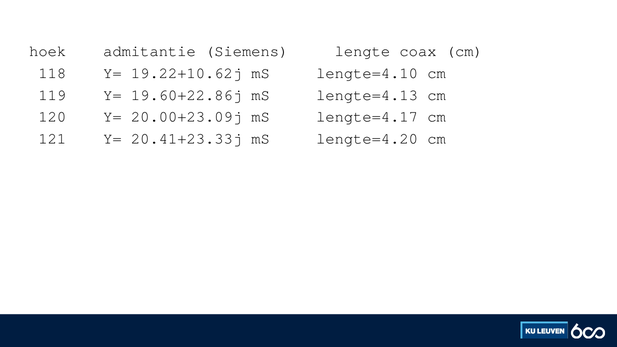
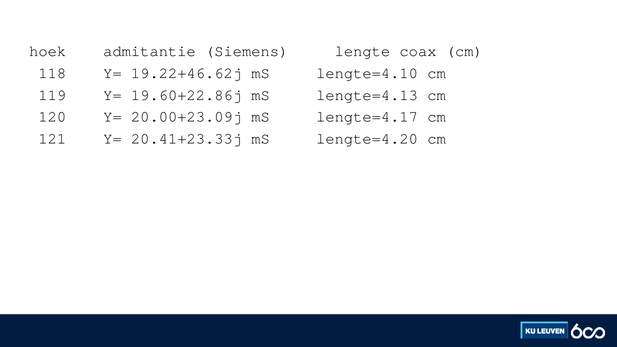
19.22+10.62j: 19.22+10.62j -> 19.22+46.62j (187, 73)
